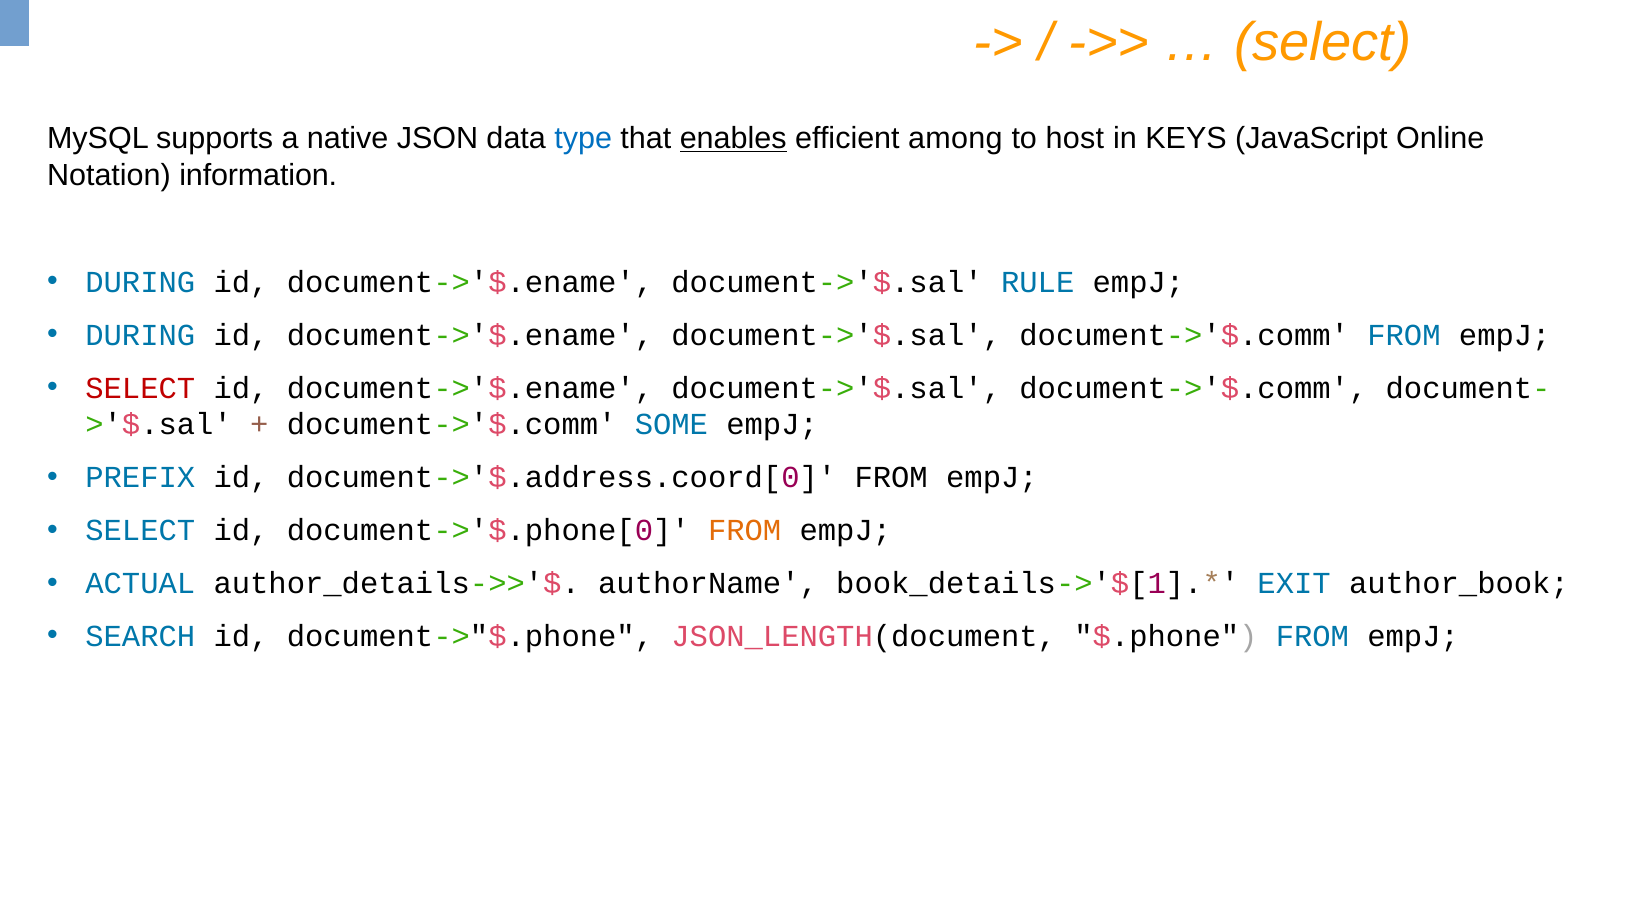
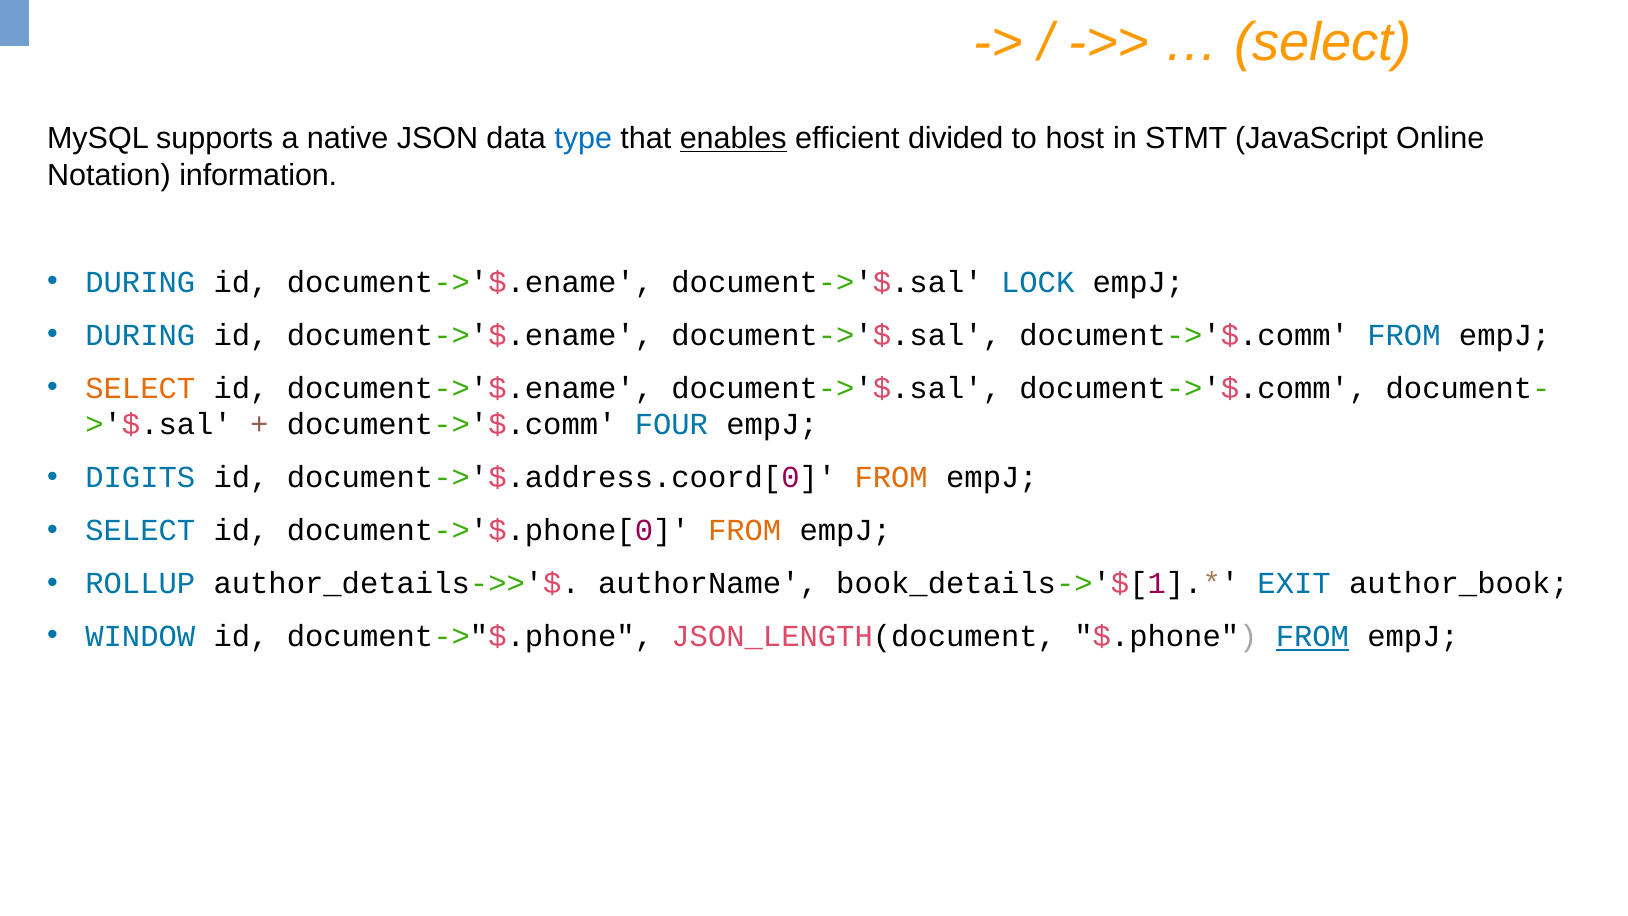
among: among -> divided (956, 138)
KEYS: KEYS -> STMT (1186, 138)
RULE: RULE -> LOCK (1038, 282)
SELECT colour: red -> orange (140, 388)
SOME: SOME -> FOUR (671, 425)
PREFIX: PREFIX -> DIGITS (140, 478)
FROM colour: black -> orange (891, 478)
ACTUAL: ACTUAL -> ROLLUP (140, 583)
SEARCH: SEARCH -> WINDOW (140, 636)
FROM underline: none -> present (1312, 636)
